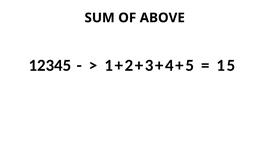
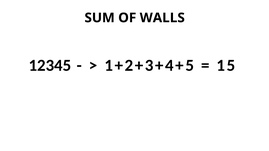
ABOVE: ABOVE -> WALLS (162, 18)
